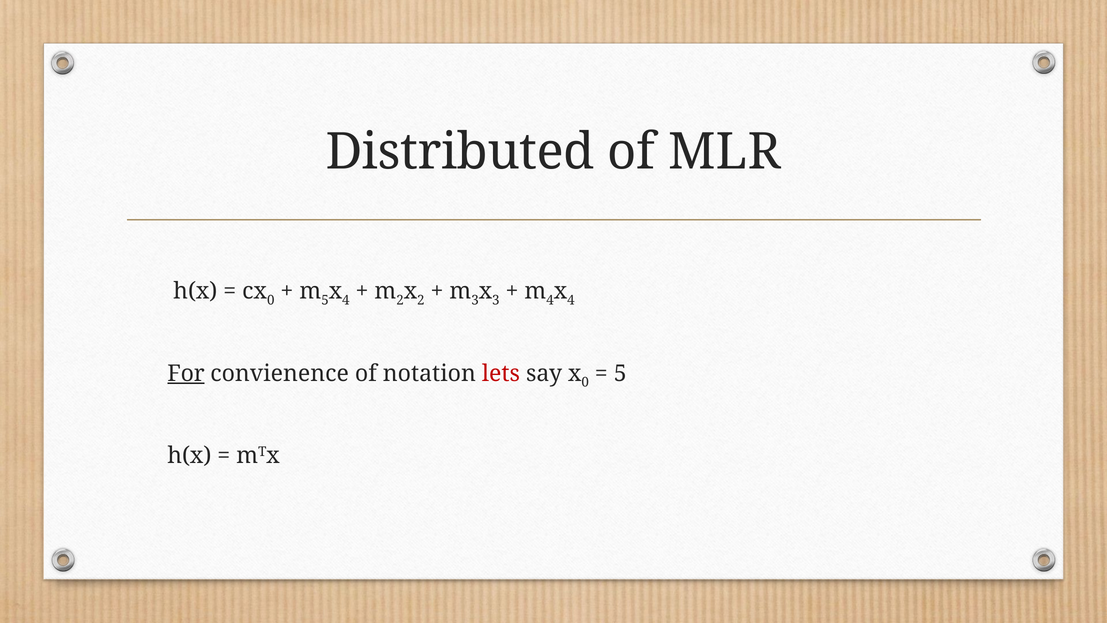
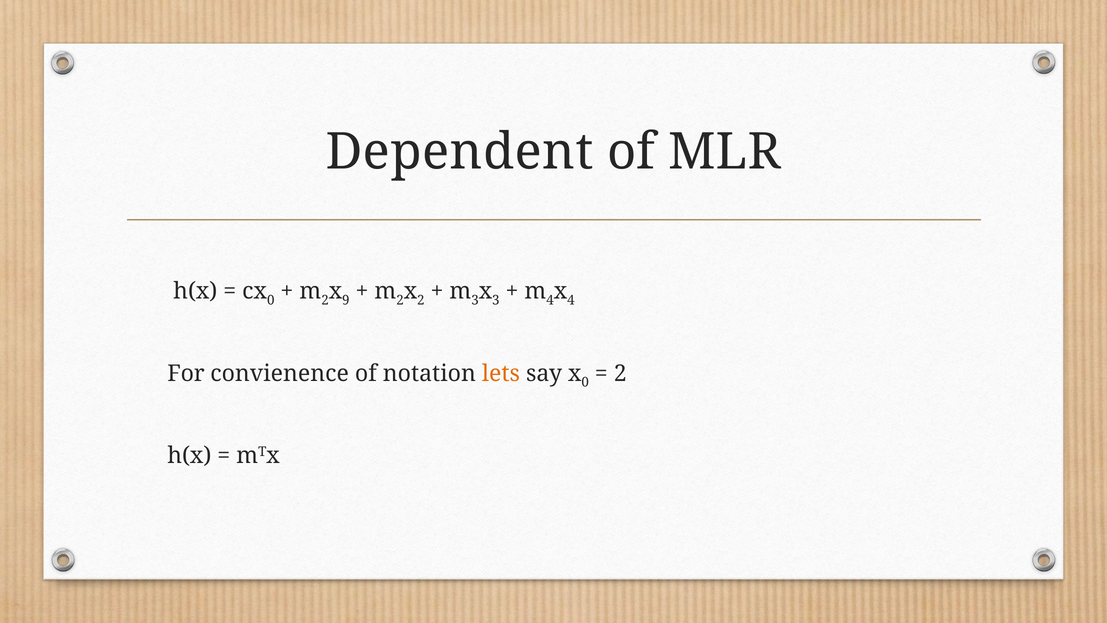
Distributed: Distributed -> Dependent (460, 152)
5: 5 -> 2 (325, 300)
4: 4 -> 9 (346, 300)
For underline: present -> none (186, 373)
lets colour: red -> orange (501, 373)
5: 5 -> 2 (620, 373)
